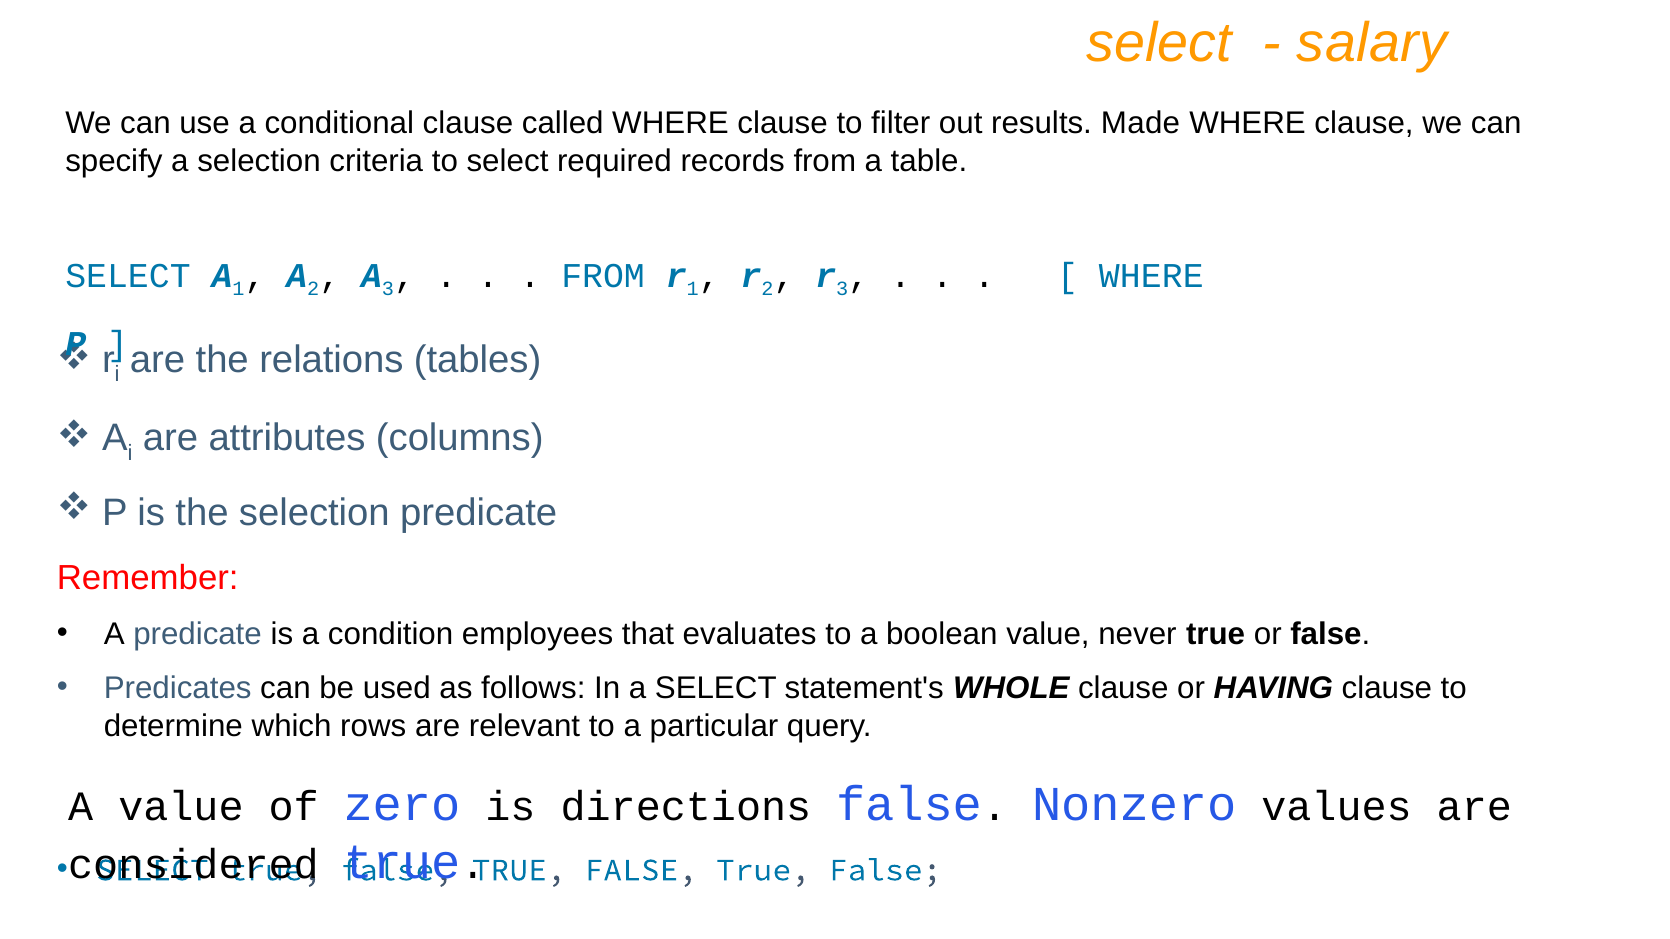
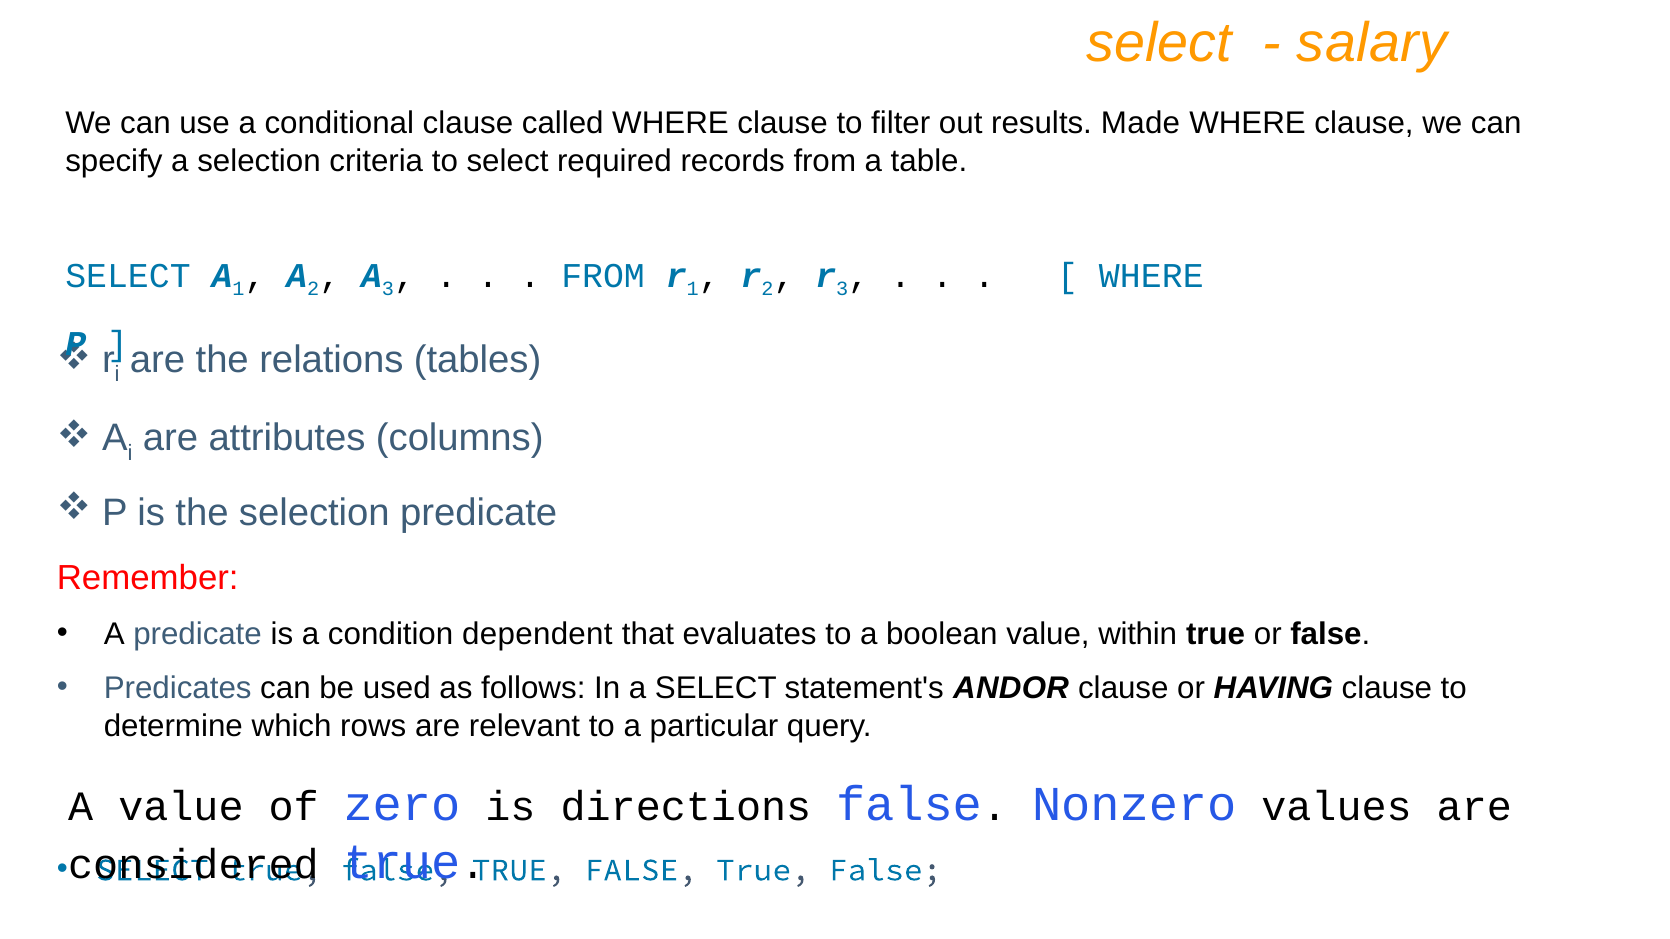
employees: employees -> dependent (537, 634)
never: never -> within (1138, 634)
WHOLE: WHOLE -> ANDOR (1011, 688)
